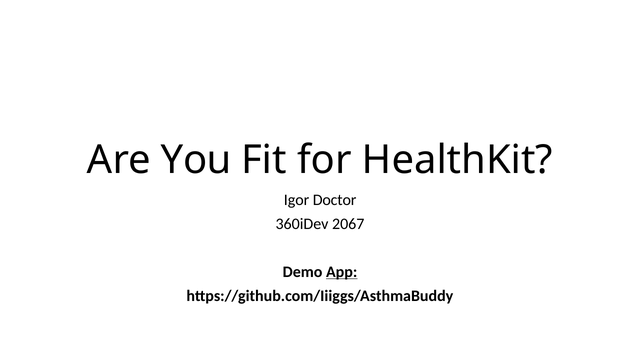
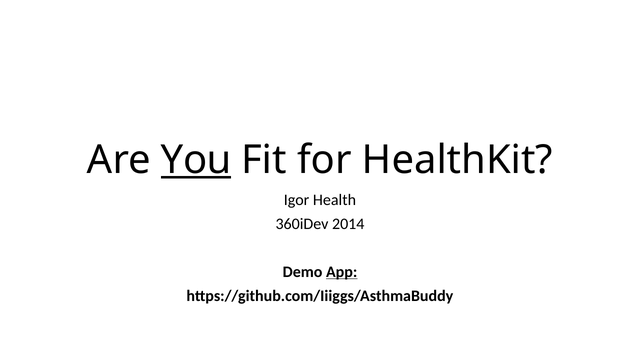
You underline: none -> present (196, 160)
Doctor: Doctor -> Health (334, 200)
2067: 2067 -> 2014 (348, 224)
